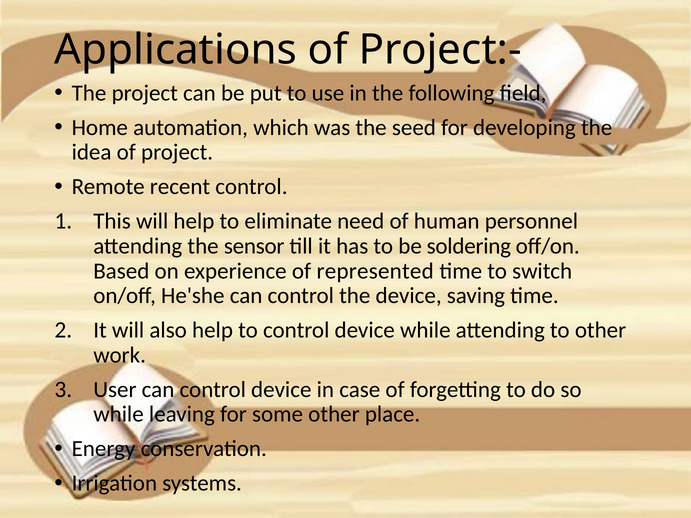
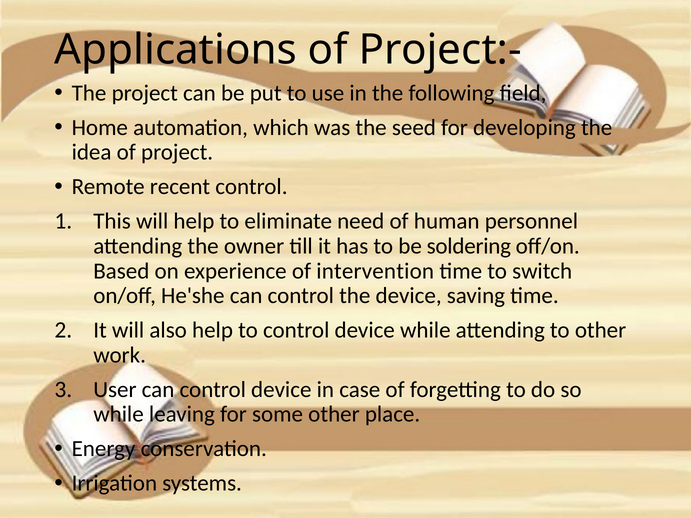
sensor: sensor -> owner (254, 246)
represented: represented -> intervention (375, 271)
